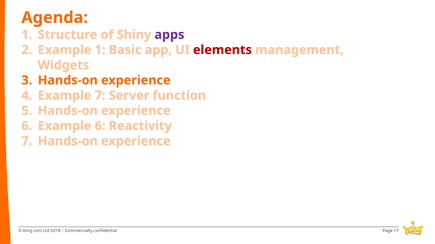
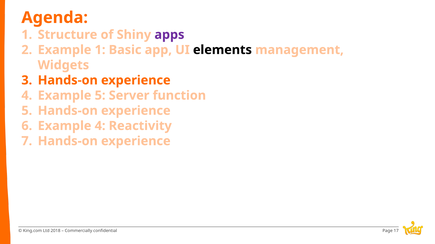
elements colour: red -> black (222, 50)
Example 7: 7 -> 5 (100, 96)
Example 6: 6 -> 4 (100, 126)
